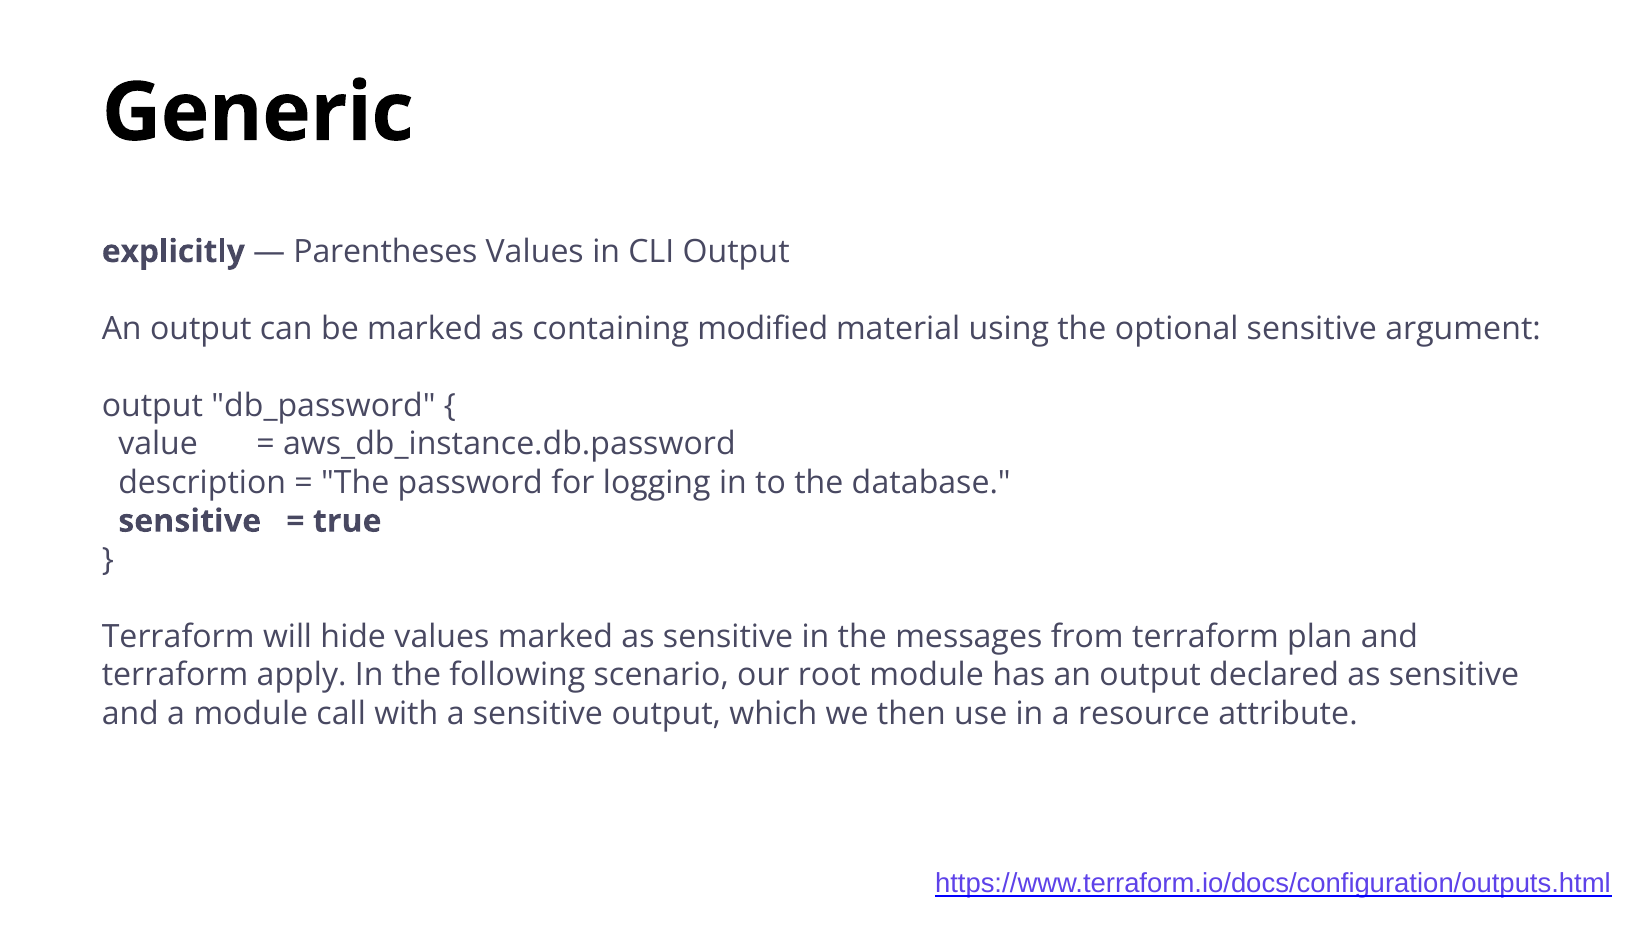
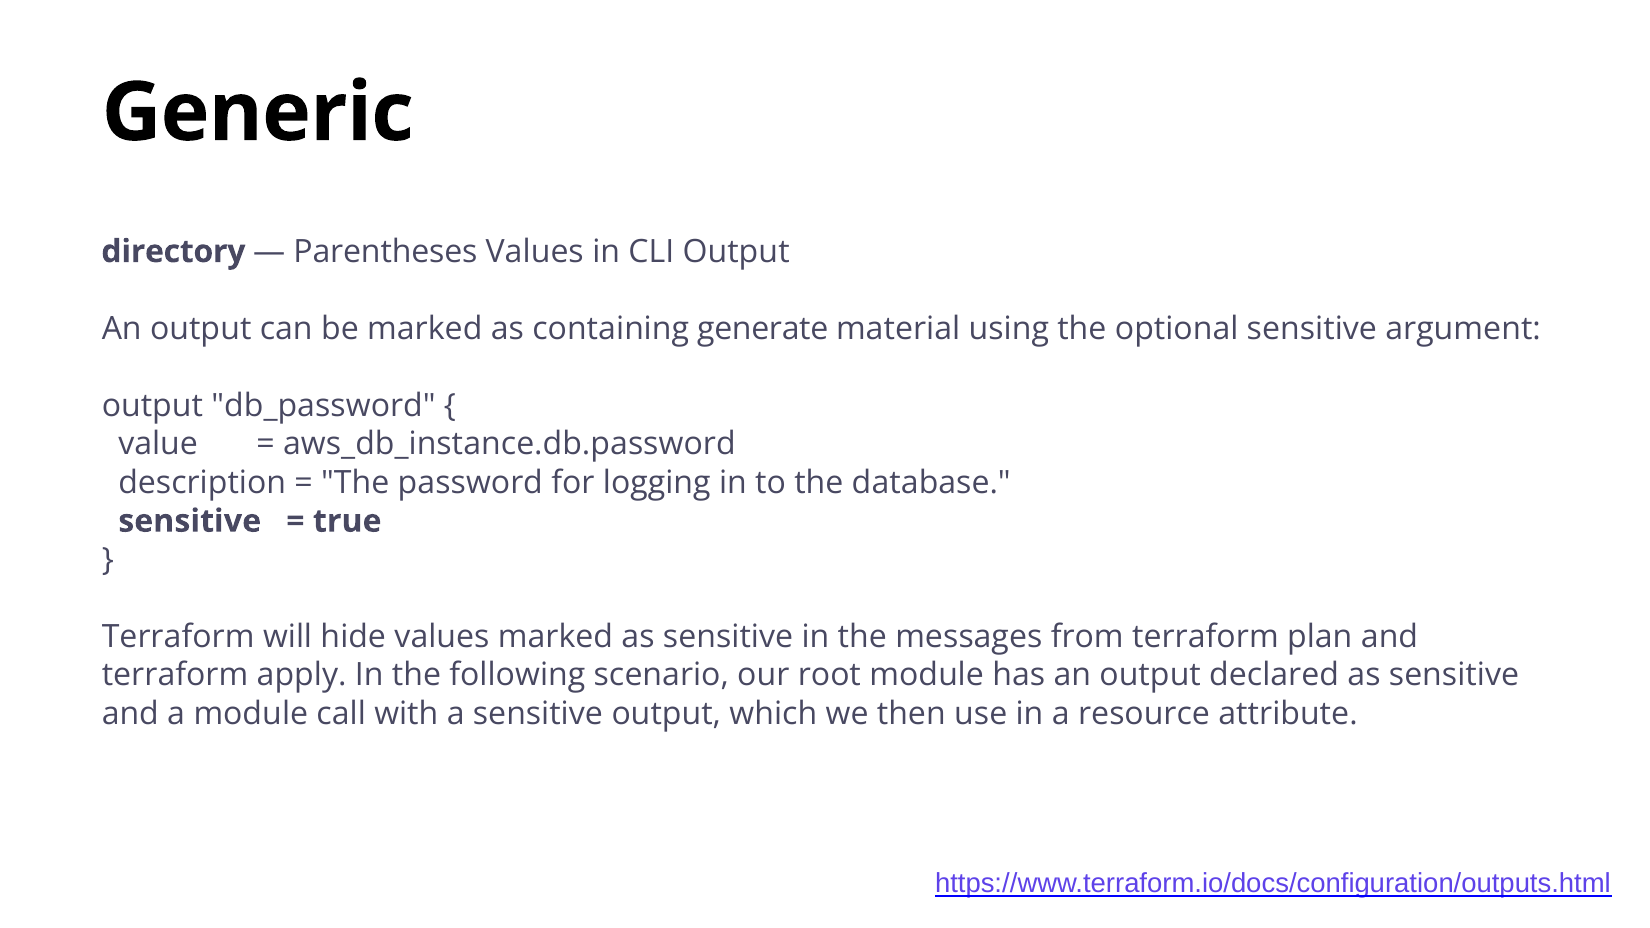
explicitly: explicitly -> directory (173, 252)
modified: modified -> generate (763, 329)
